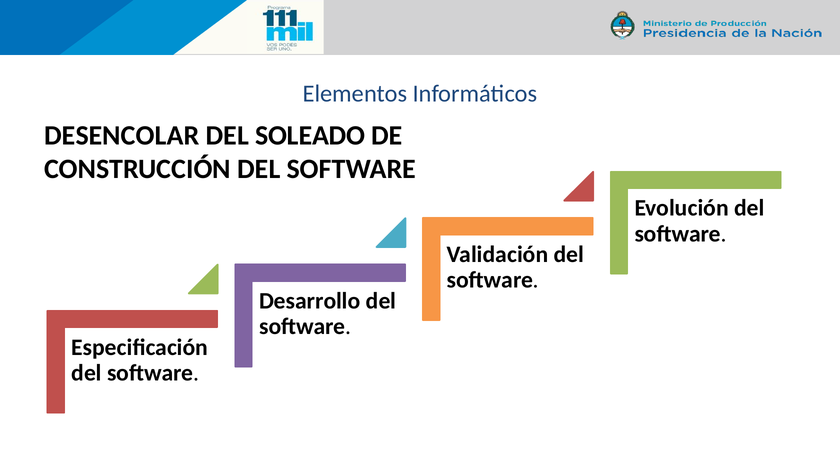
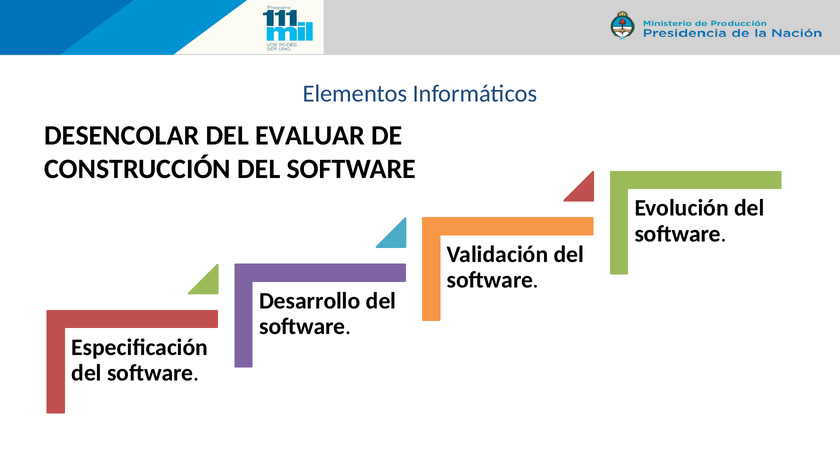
SOLEADO: SOLEADO -> EVALUAR (310, 136)
